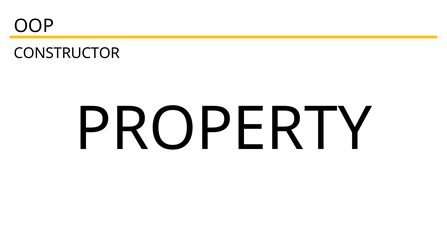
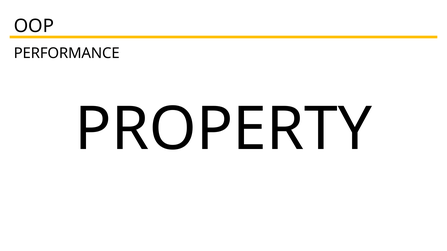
CONSTRUCTOR: CONSTRUCTOR -> PERFORMANCE (67, 53)
